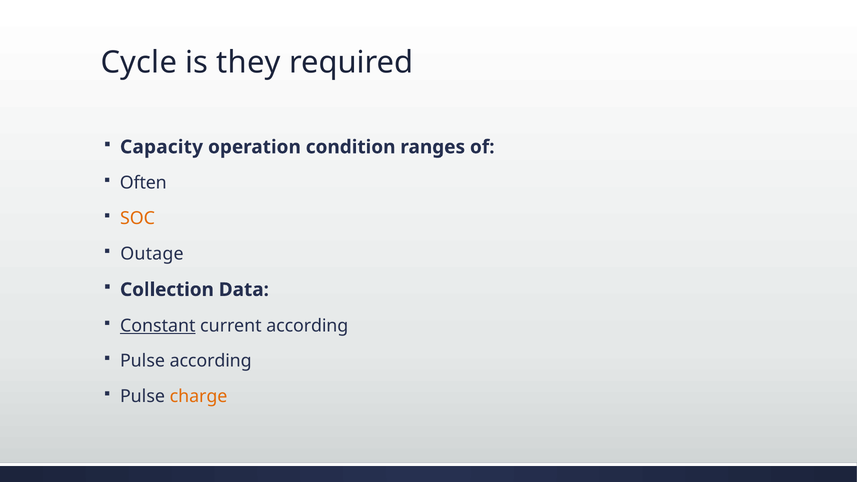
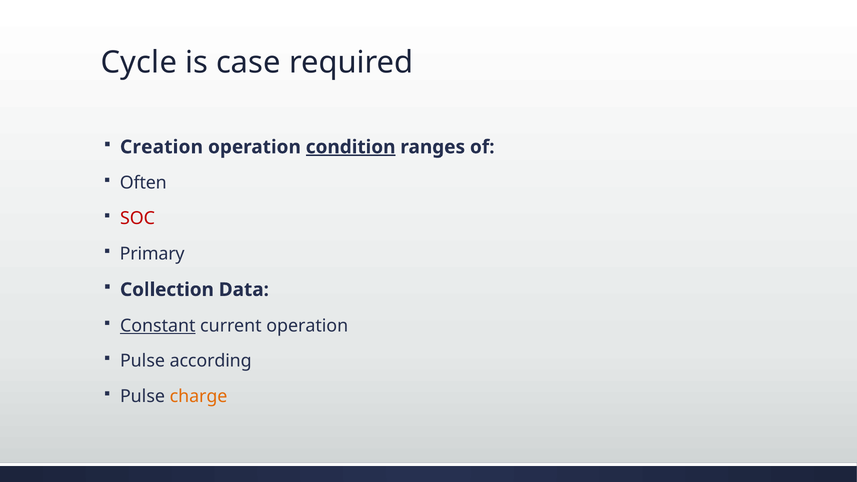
they: they -> case (248, 62)
Capacity: Capacity -> Creation (162, 147)
condition underline: none -> present (351, 147)
SOC colour: orange -> red (138, 218)
Outage: Outage -> Primary (152, 254)
current according: according -> operation (307, 326)
